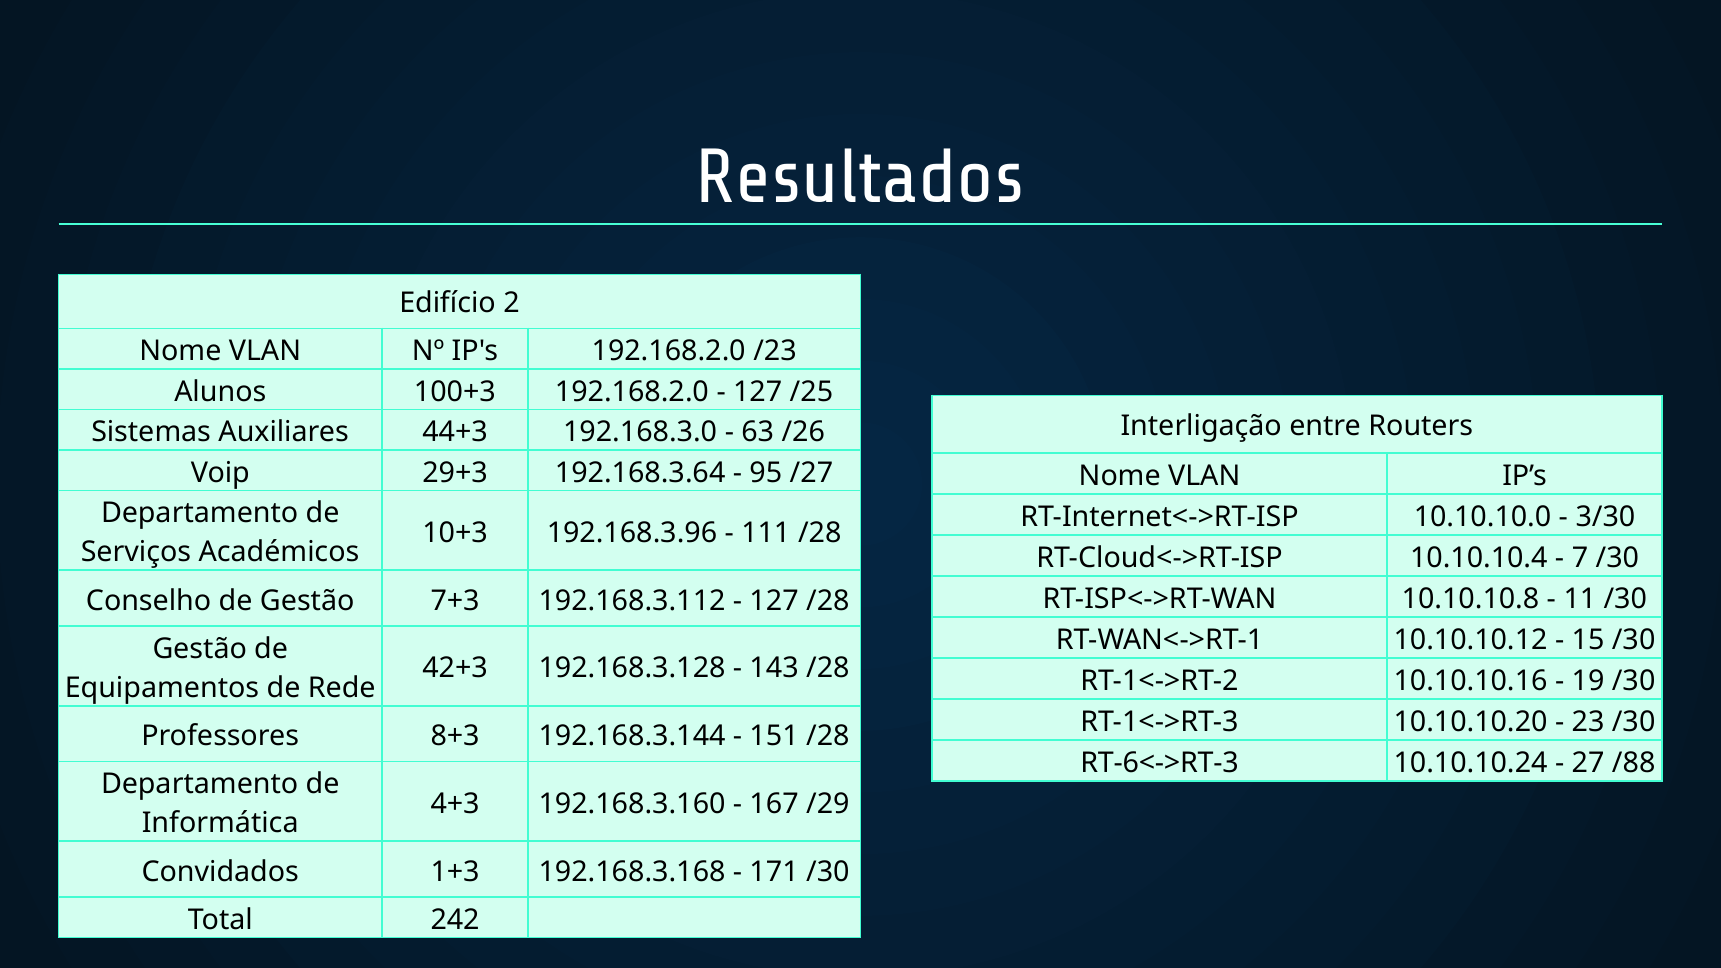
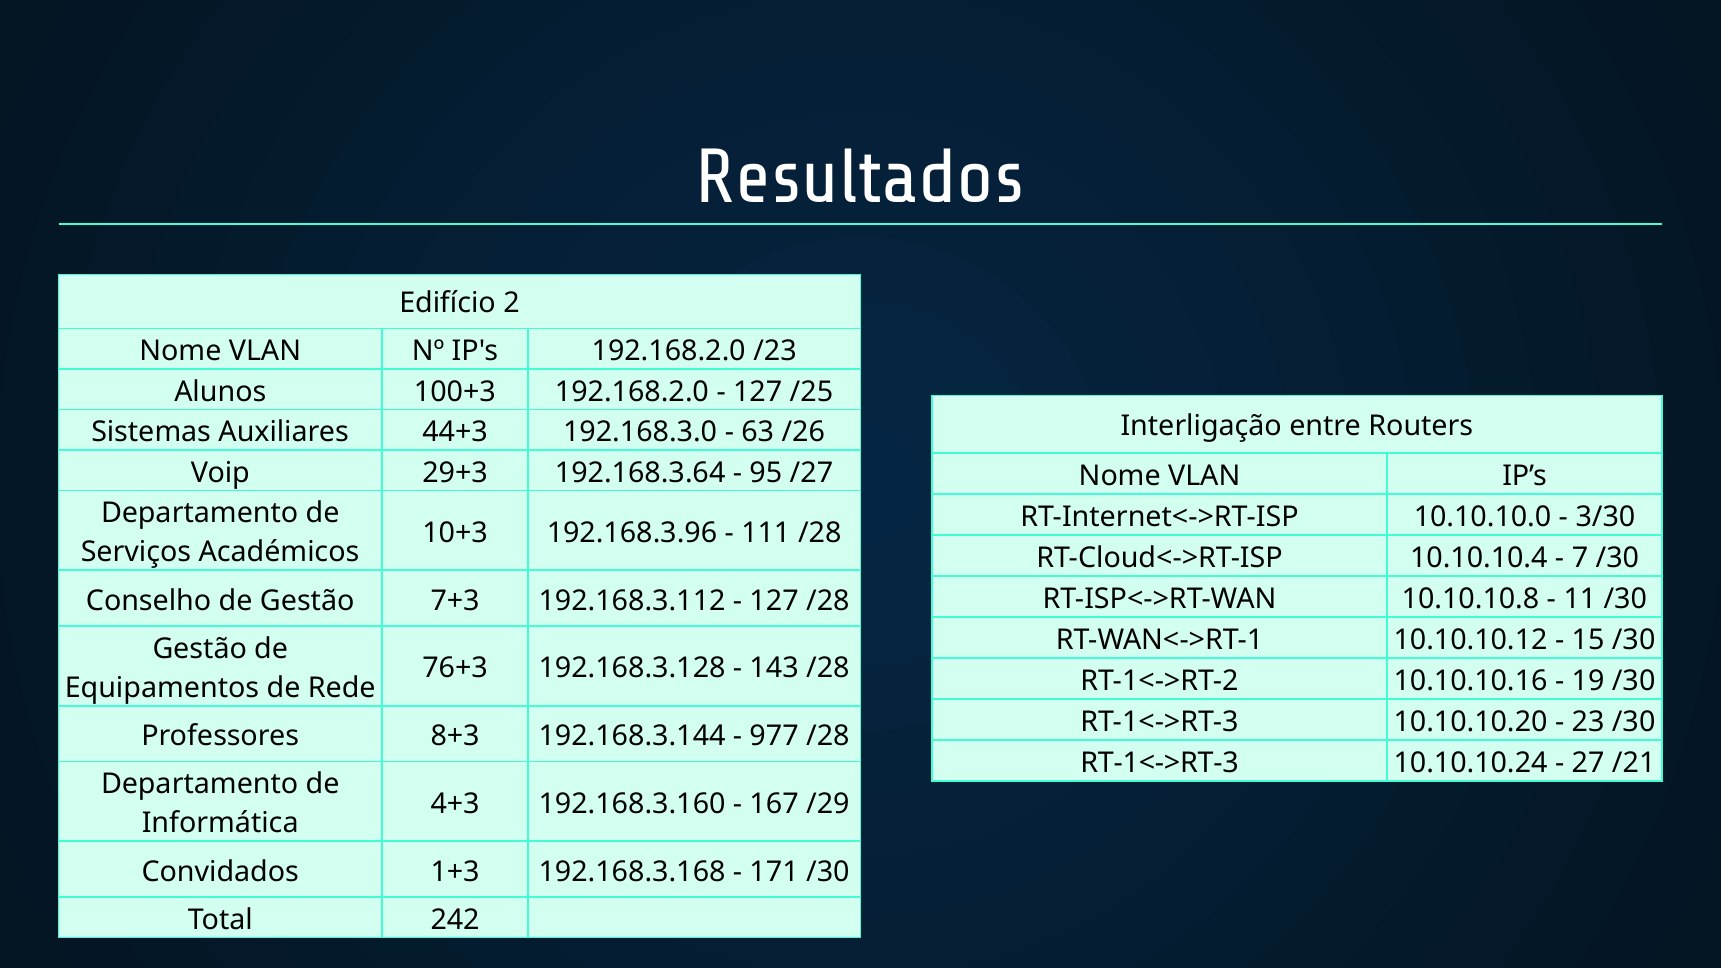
42+3: 42+3 -> 76+3 (455, 668)
151: 151 -> 977 (774, 736)
RT-6<->RT-3: RT-6<->RT-3 -> RT-1<->RT-3 (1160, 763)
/88: /88 -> /21 (1634, 763)
